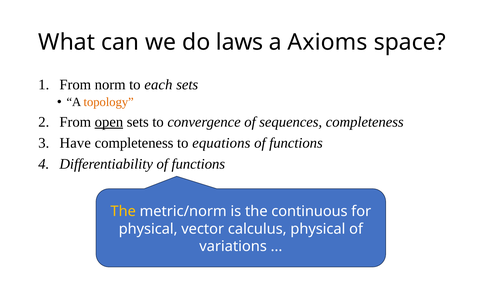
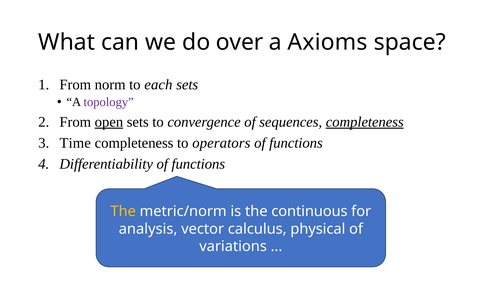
laws: laws -> over (240, 42)
topology colour: orange -> purple (109, 102)
completeness underline: none -> present (365, 122)
Have: Have -> Time (75, 143)
equations: equations -> operators (221, 143)
physical: physical -> analysis (148, 229)
